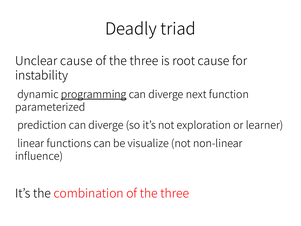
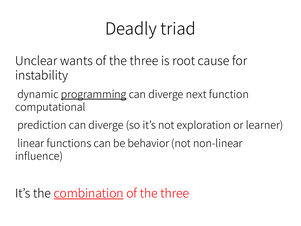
Unclear cause: cause -> wants (76, 61)
parameterized: parameterized -> computational (50, 107)
visualize: visualize -> behavior (148, 143)
combination underline: none -> present (89, 193)
